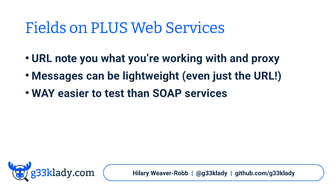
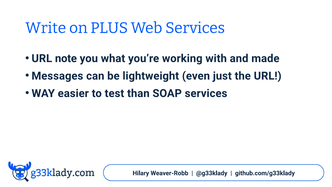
Fields: Fields -> Write (46, 28)
proxy: proxy -> made (265, 58)
